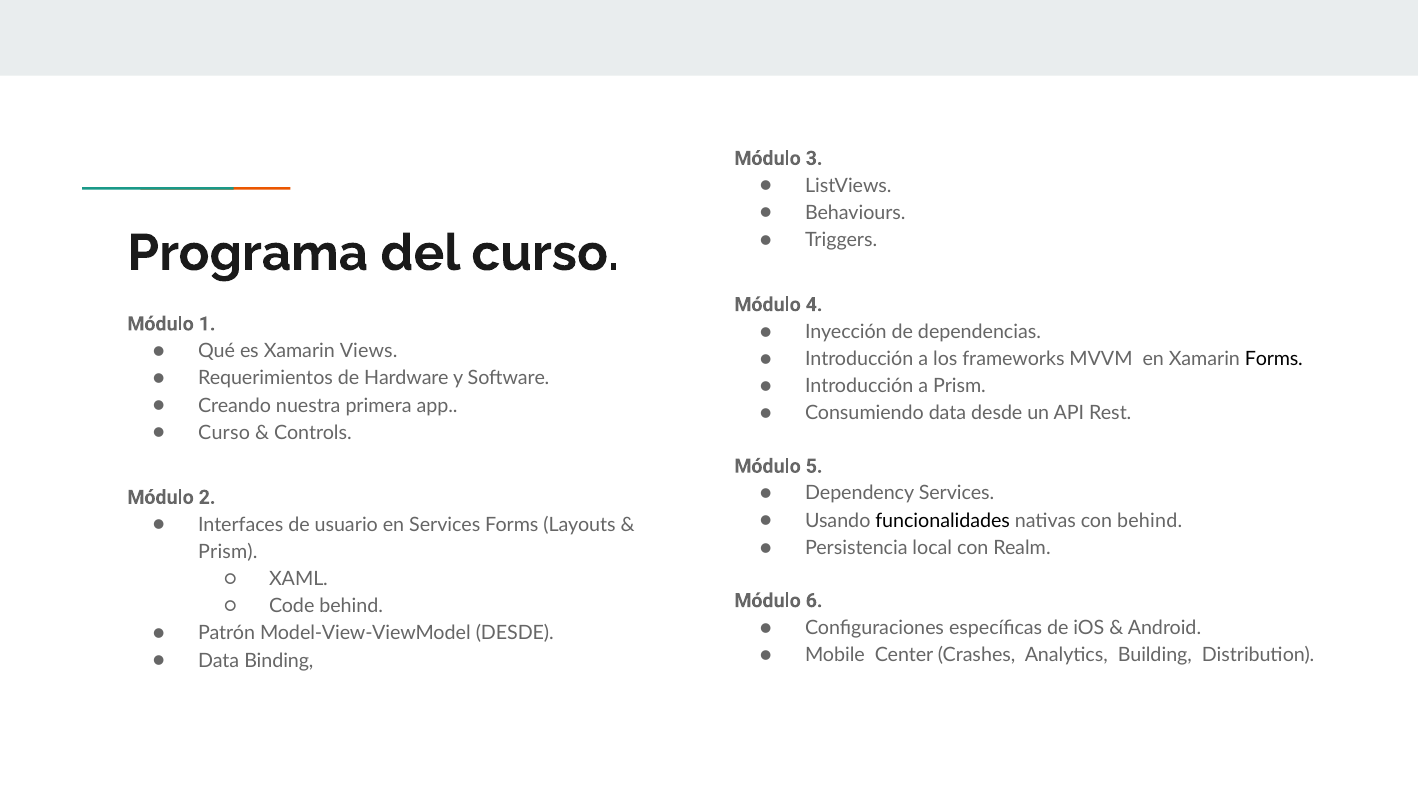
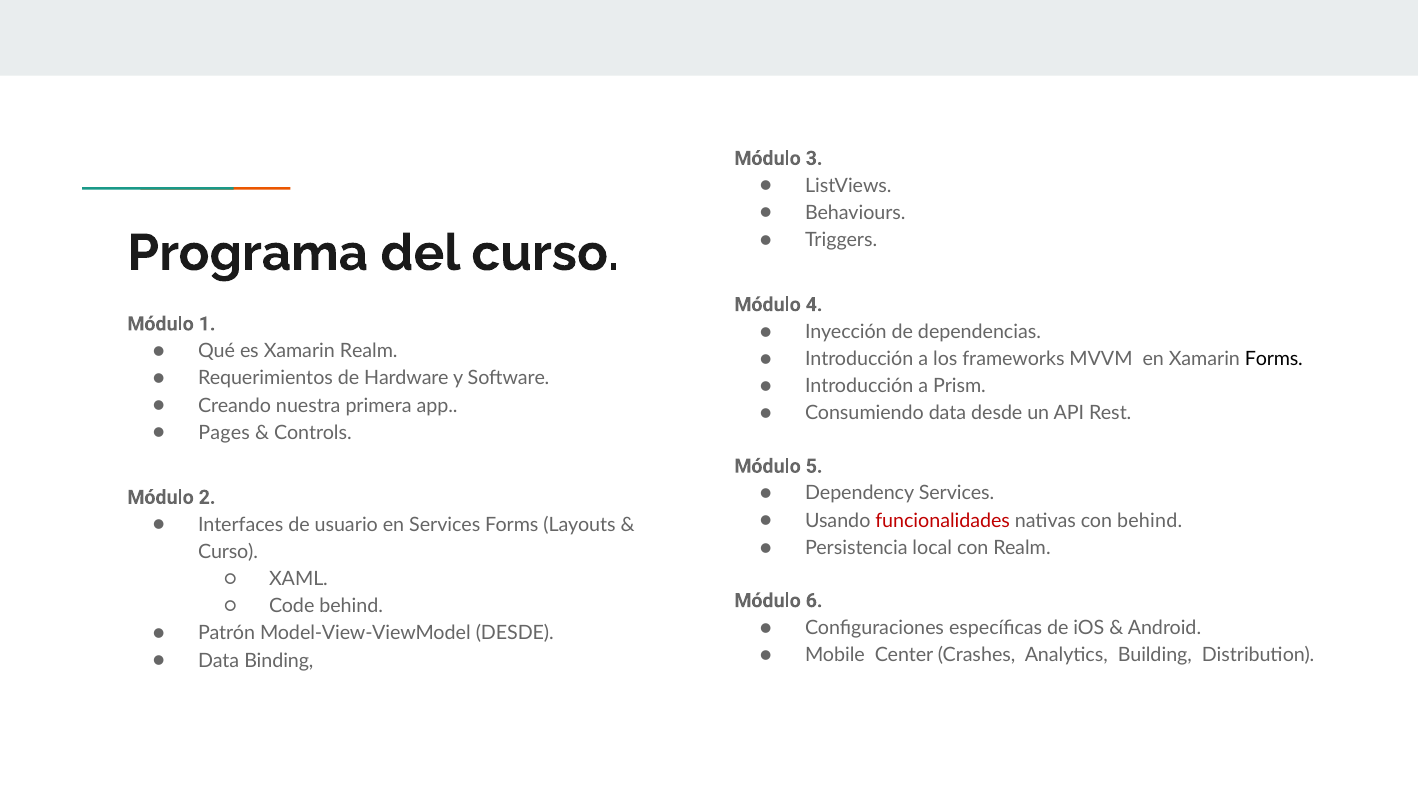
Xamarin Views: Views -> Realm (369, 351)
Curso: Curso -> Pages (224, 433)
funcionalidades colour: black -> red (943, 520)
Prism: Prism -> Curso (228, 551)
